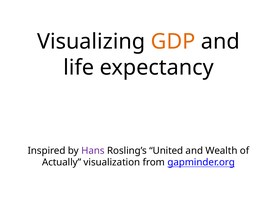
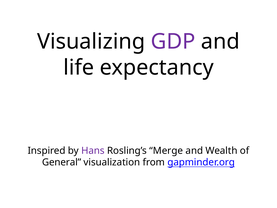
GDP colour: orange -> purple (173, 42)
United: United -> Merge (166, 150)
Actually: Actually -> General (62, 162)
